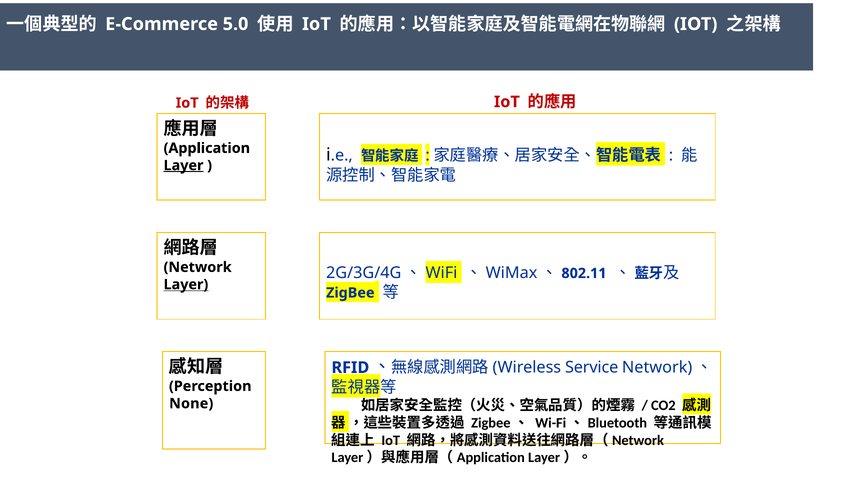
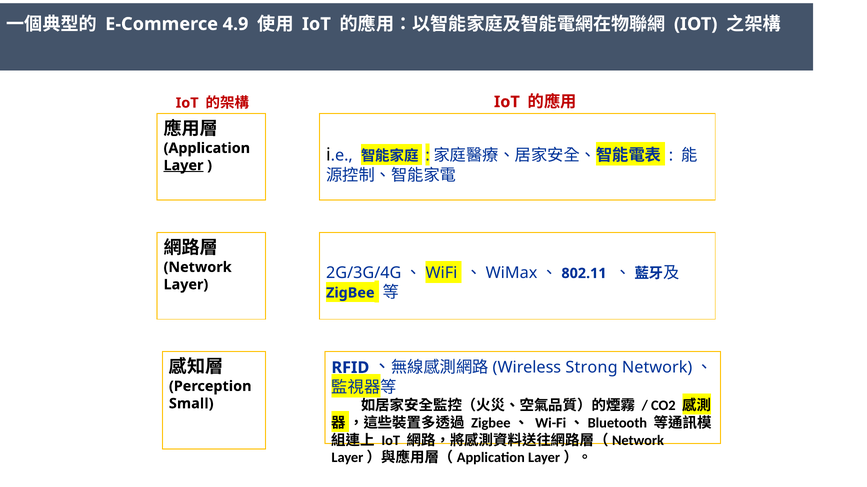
5.0: 5.0 -> 4.9 (236, 24)
Layer underline: present -> none (186, 285)
Service: Service -> Strong (592, 368)
None: None -> Small (191, 404)
